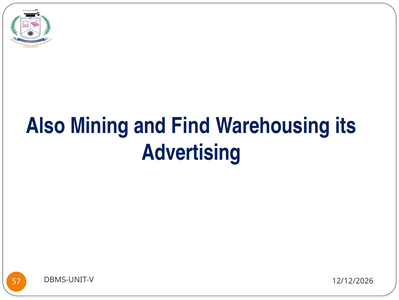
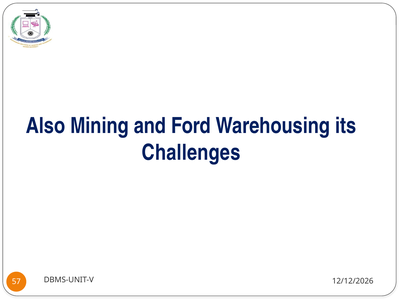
Find: Find -> Ford (191, 126)
Advertising: Advertising -> Challenges (191, 152)
